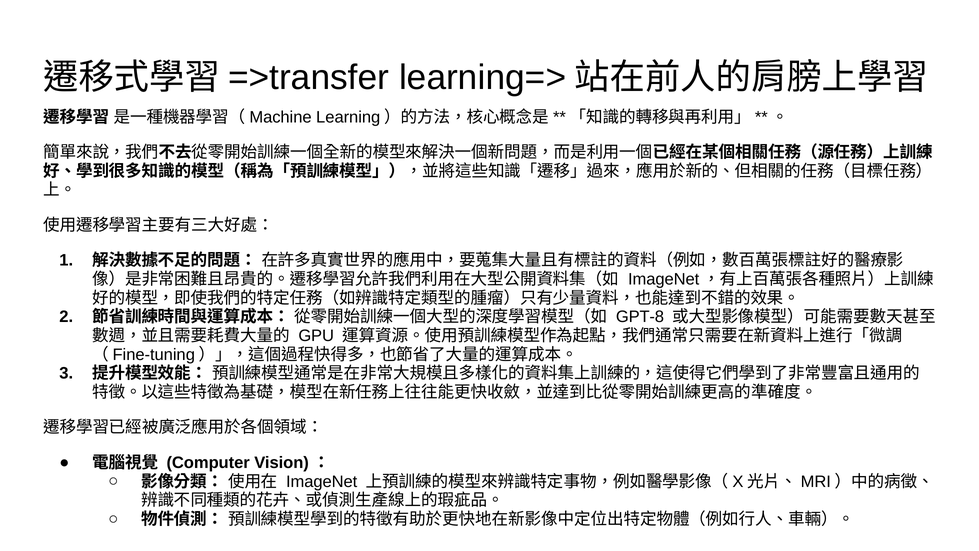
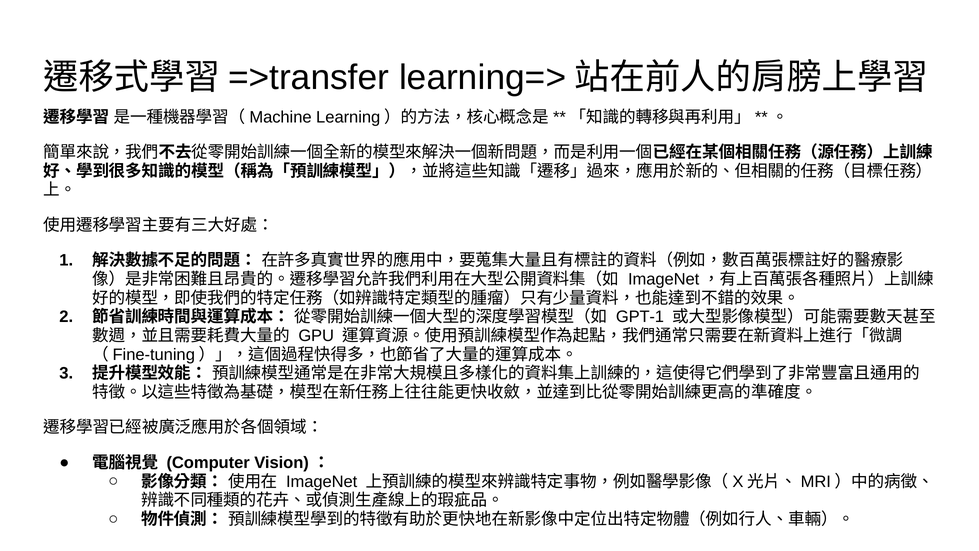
GPT-8: GPT-8 -> GPT-1 (640, 317)
